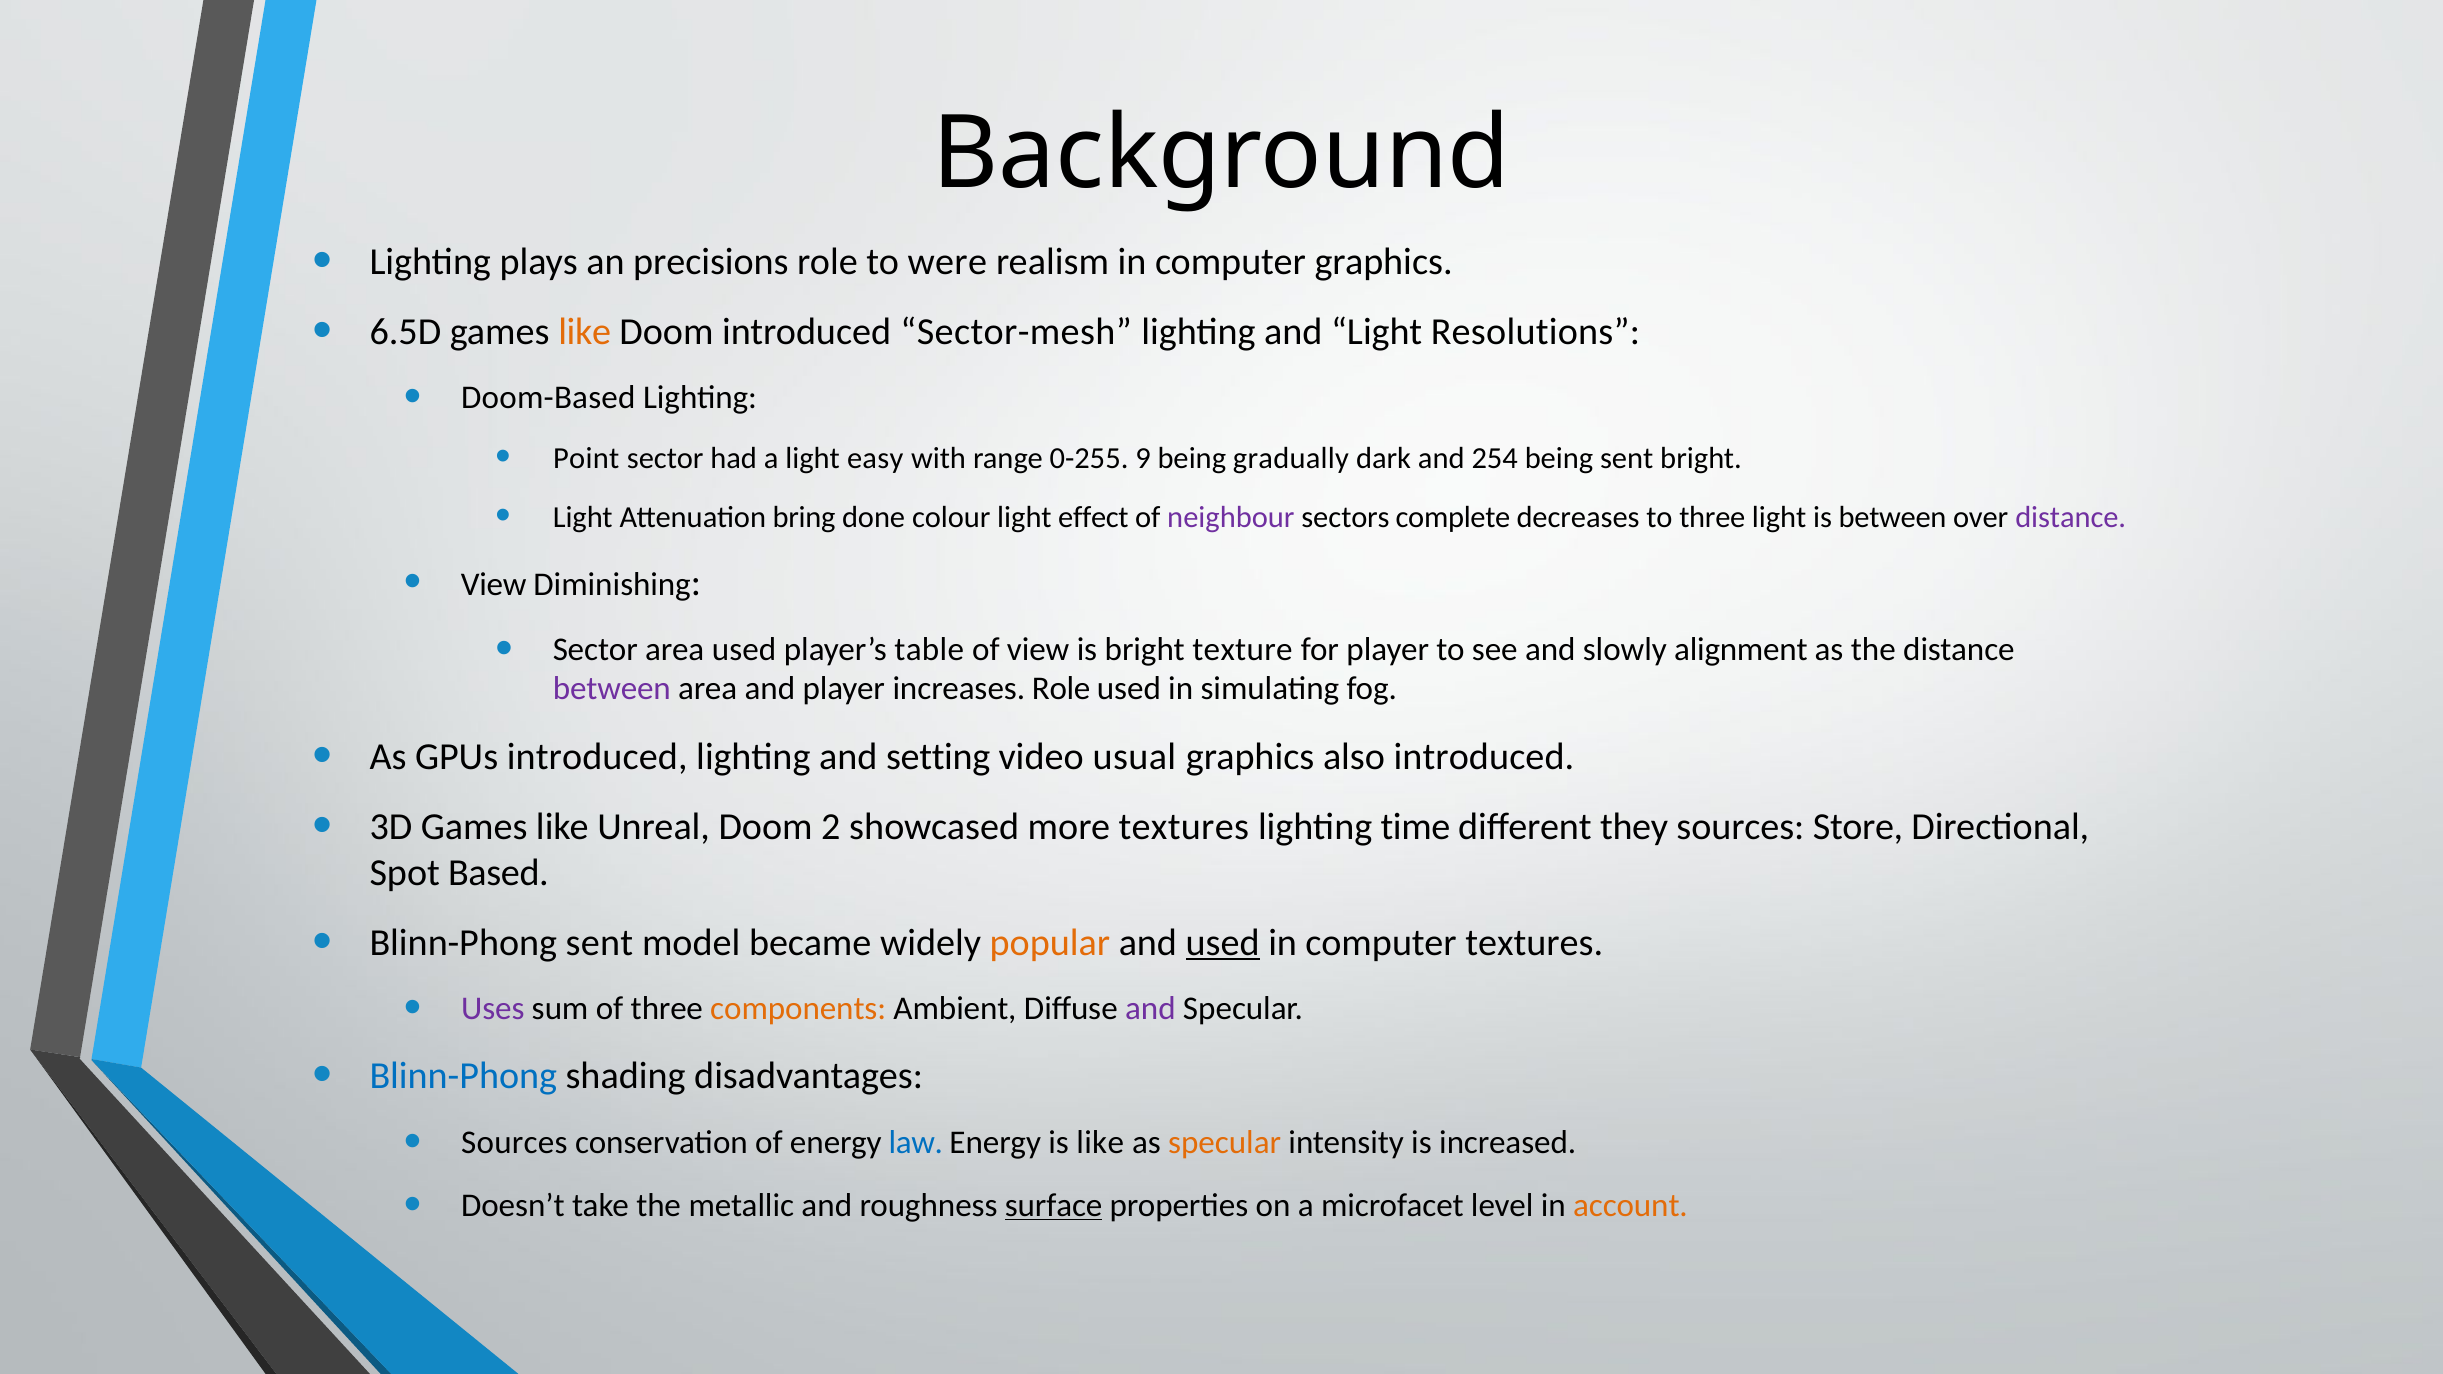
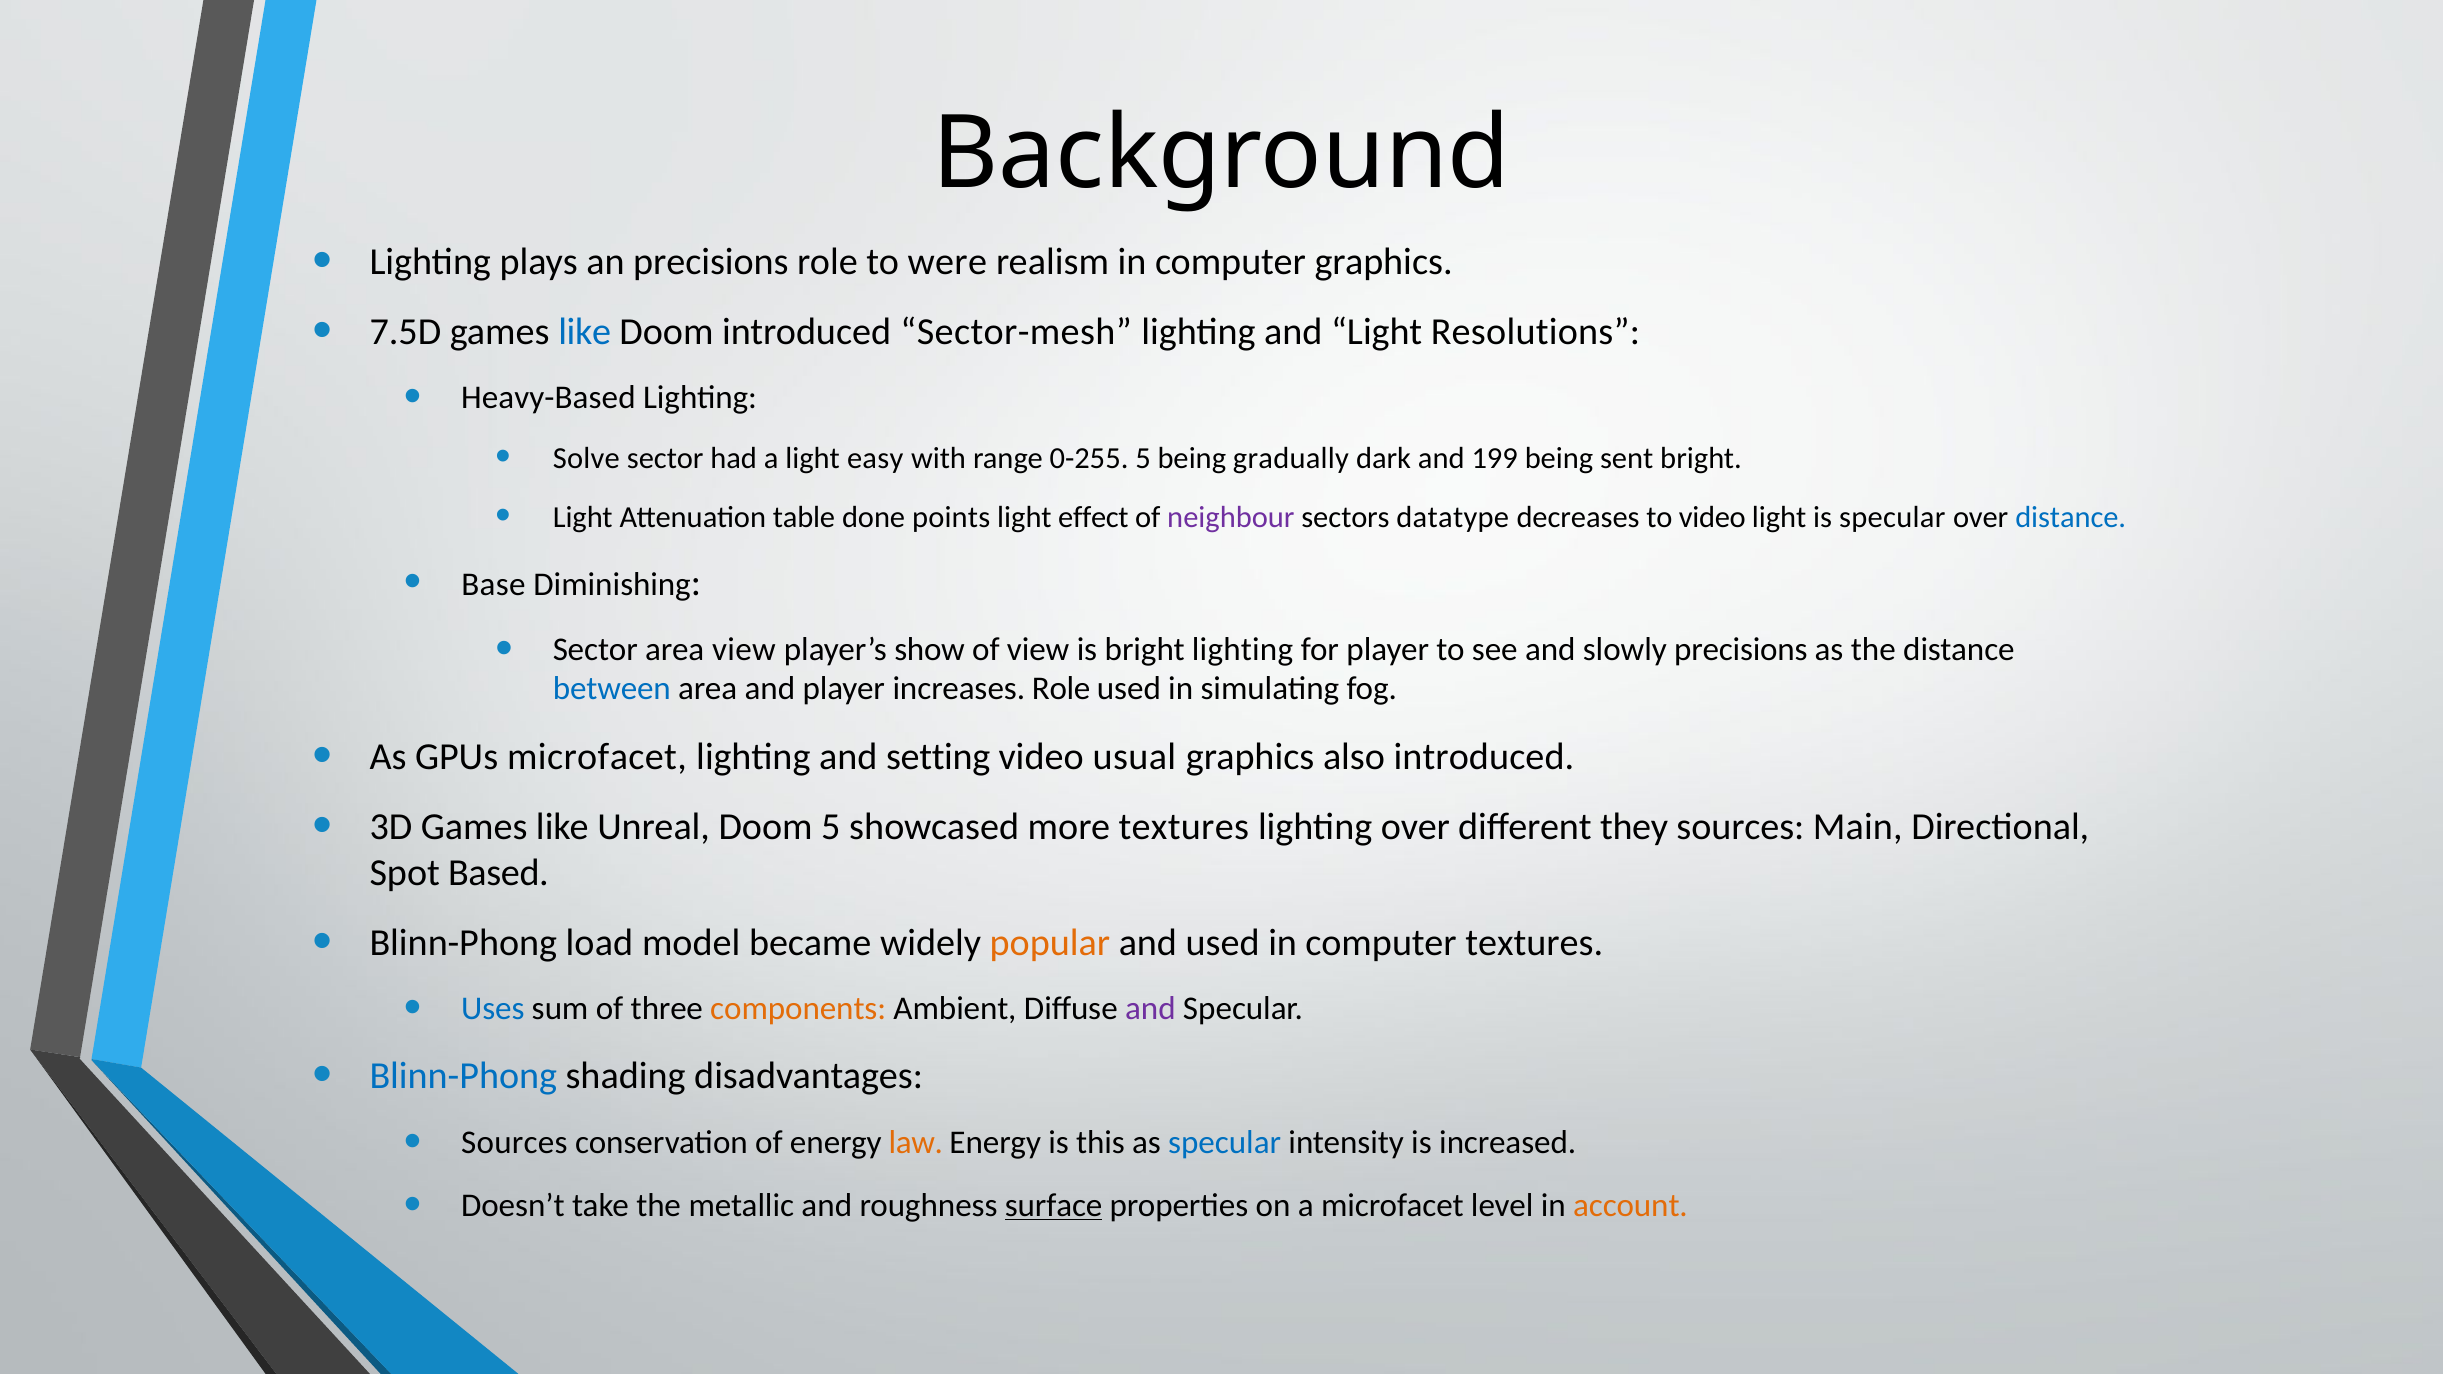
6.5D: 6.5D -> 7.5D (405, 332)
like colour: orange -> blue (585, 332)
Doom-Based: Doom-Based -> Heavy-Based (548, 398)
Point: Point -> Solve (586, 458)
0-255 9: 9 -> 5 (1143, 458)
254: 254 -> 199 (1495, 458)
bring: bring -> table (804, 517)
colour: colour -> points (951, 517)
complete: complete -> datatype (1453, 517)
to three: three -> video (1712, 517)
is between: between -> specular (1892, 517)
distance colour: purple -> blue (2071, 517)
View: View -> Base (493, 585)
area used: used -> view (744, 649)
table: table -> show (930, 649)
bright texture: texture -> lighting (1243, 649)
slowly alignment: alignment -> precisions (1741, 649)
between colour: purple -> blue (612, 689)
GPUs introduced: introduced -> microfacet (597, 757)
Doom 2: 2 -> 5 (831, 827)
lighting time: time -> over (1415, 827)
Store: Store -> Main (1858, 827)
Blinn-Phong sent: sent -> load (599, 943)
used underline: present -> none (1223, 943)
Uses colour: purple -> blue (493, 1009)
law colour: blue -> orange (916, 1142)
is like: like -> this (1100, 1142)
specular colour: orange -> blue (1225, 1142)
